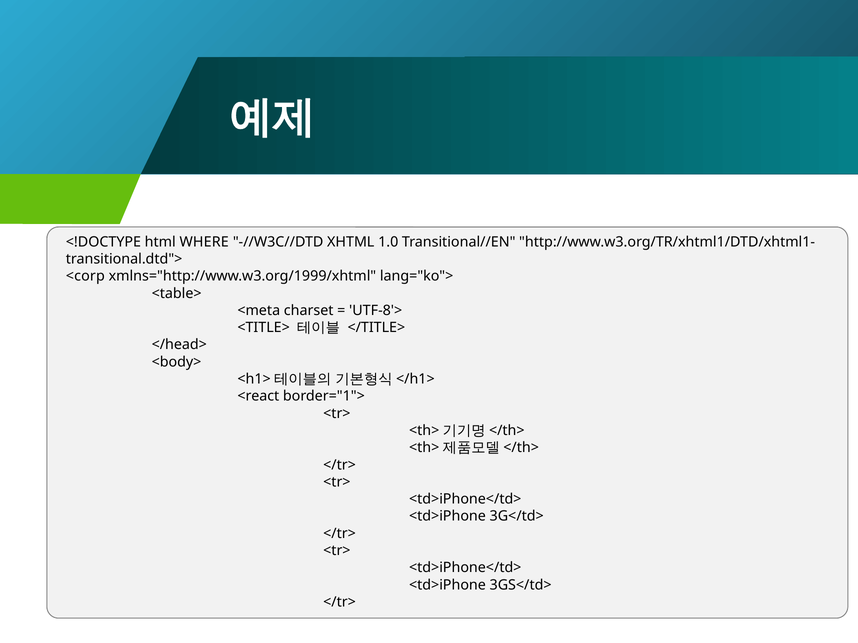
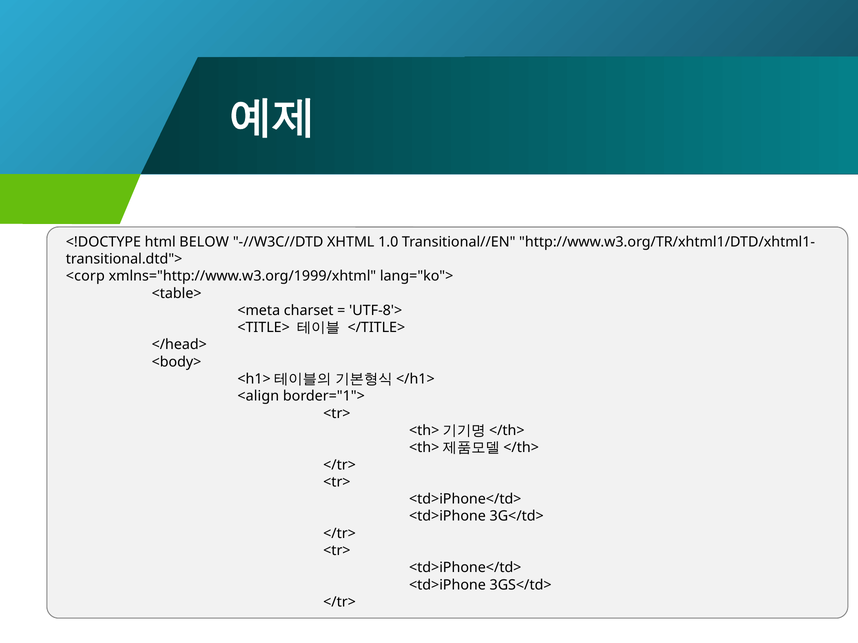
WHERE: WHERE -> BELOW (204, 242)
<react: <react -> <align (258, 397)
